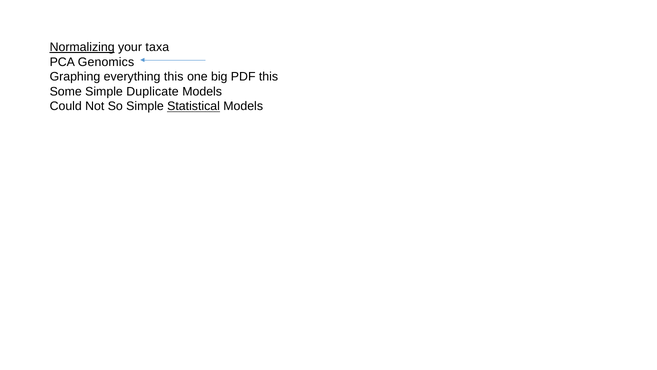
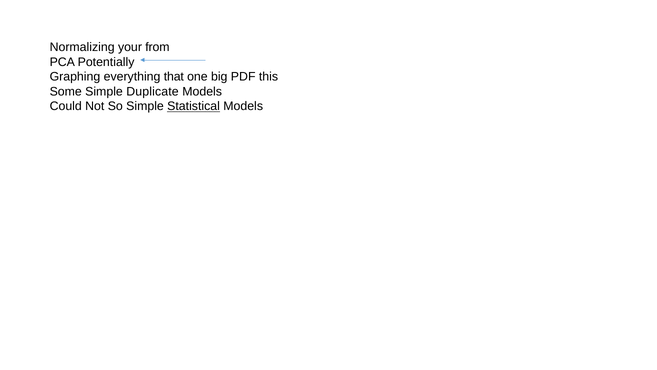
Normalizing underline: present -> none (82, 47)
taxa: taxa -> from (157, 47)
Genomics: Genomics -> Potentially (106, 62)
everything this: this -> that (174, 77)
